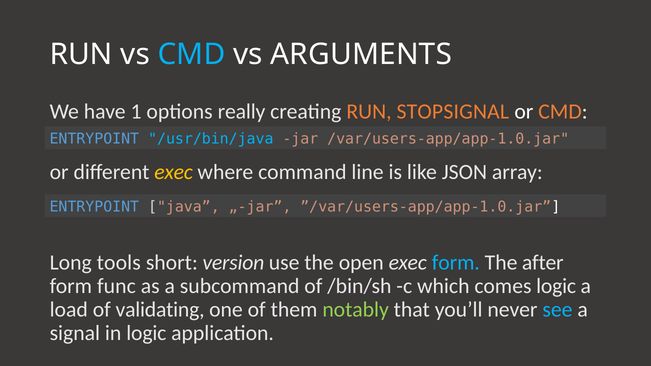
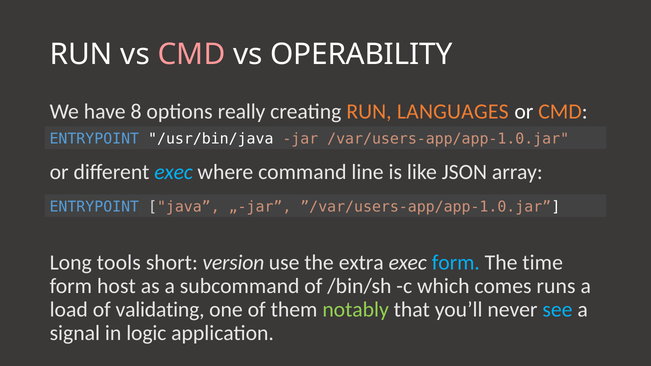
CMD colour: light blue -> pink (191, 55)
ARGUMENTS: ARGUMENTS -> OPERABILITY (361, 55)
1: 1 -> 8 (136, 112)
STOPSIGNAL: STOPSIGNAL -> LANGUAGES (453, 112)
/usr/bin/java colour: light blue -> white (211, 139)
exec colour: yellow -> light blue (174, 172)
open: open -> extra (361, 263)
after: after -> time (543, 263)
func: func -> host (116, 286)
comes logic: logic -> runs (556, 286)
